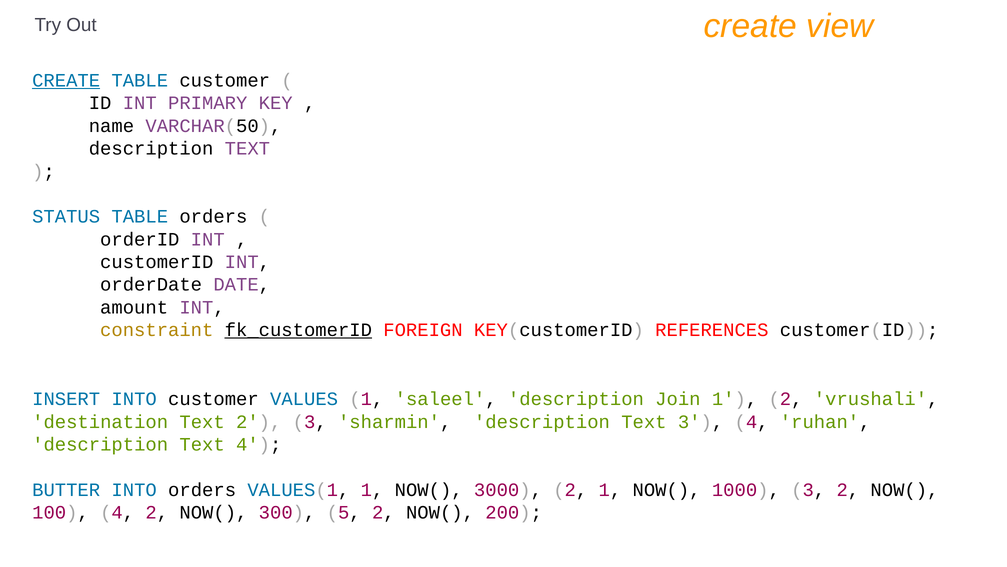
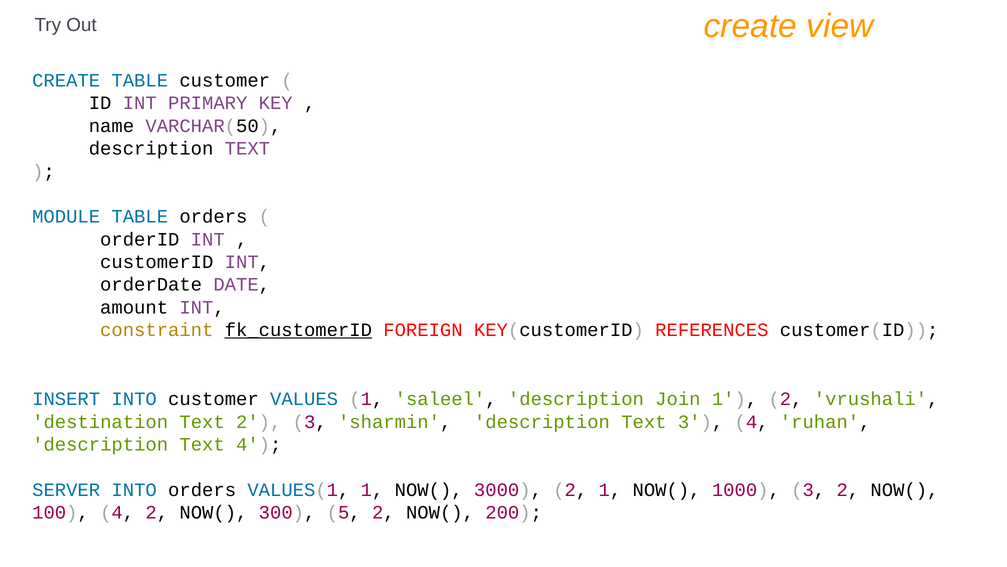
CREATE underline: present -> none (66, 80)
STATUS: STATUS -> MODULE (66, 216)
BUTTER: BUTTER -> SERVER (66, 489)
